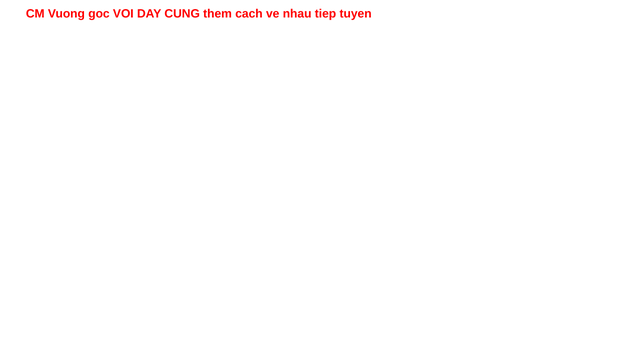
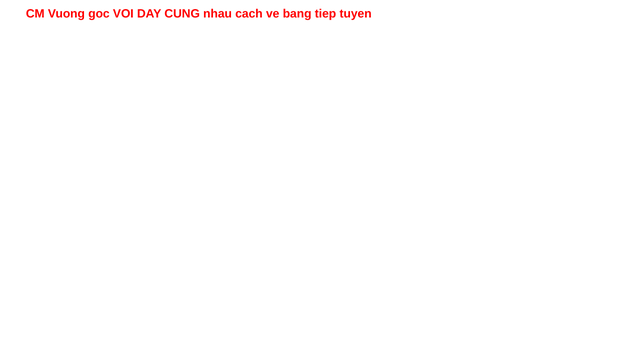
them: them -> nhau (218, 14)
nhau: nhau -> bang (297, 14)
